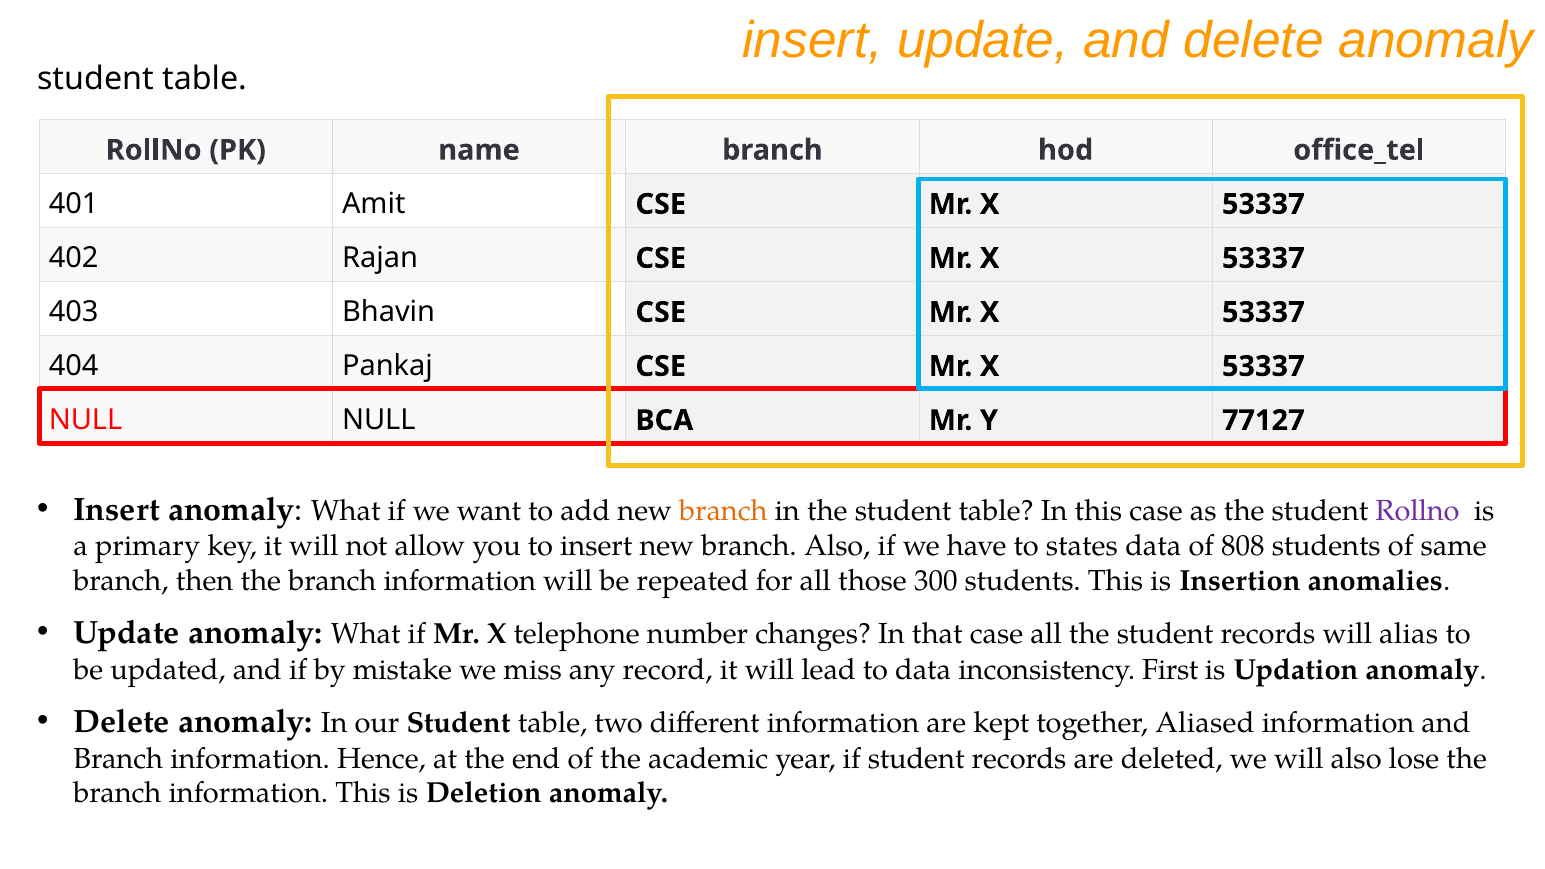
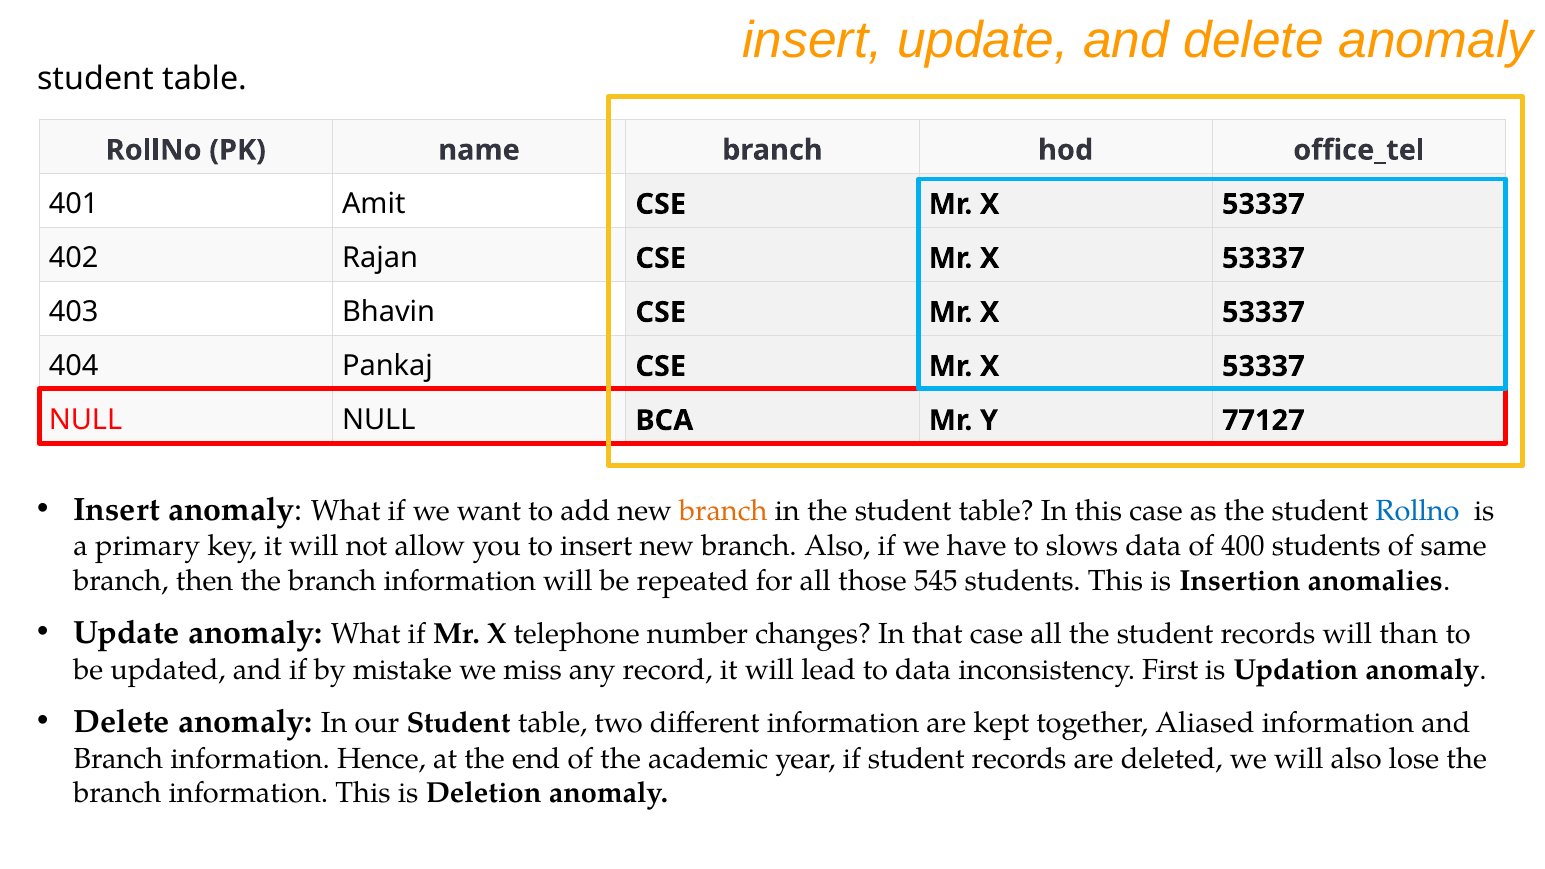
Rollno colour: purple -> blue (1417, 511)
states: states -> slows (1082, 546)
808: 808 -> 400 (1243, 546)
300: 300 -> 545 (936, 581)
alias: alias -> than (1409, 634)
